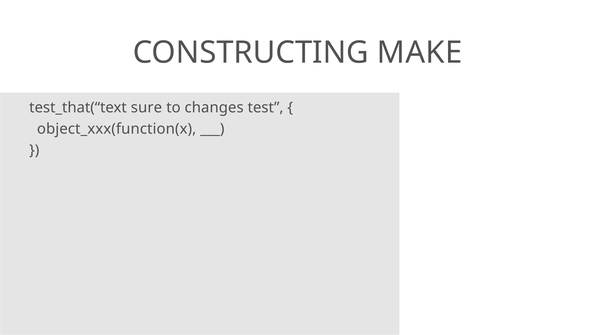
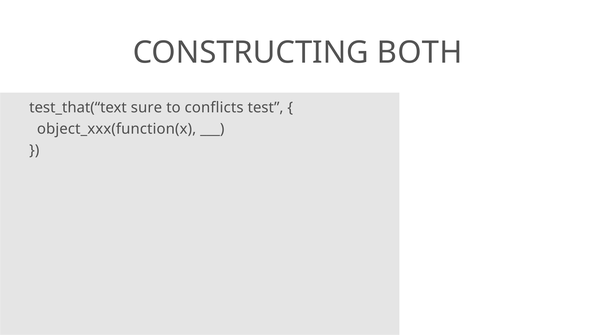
MAKE: MAKE -> BOTH (420, 53)
changes: changes -> conflicts (214, 107)
